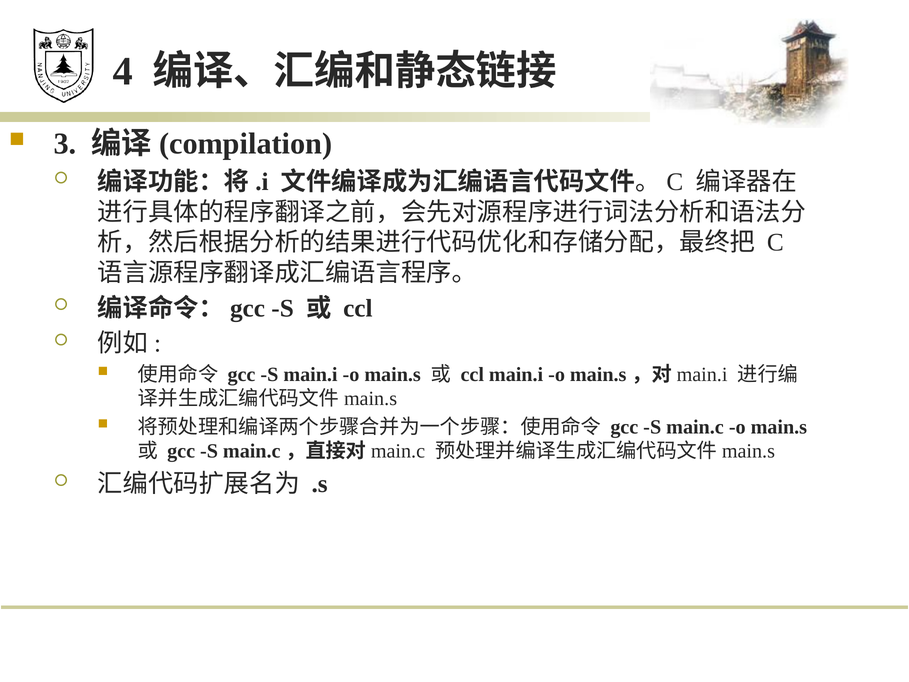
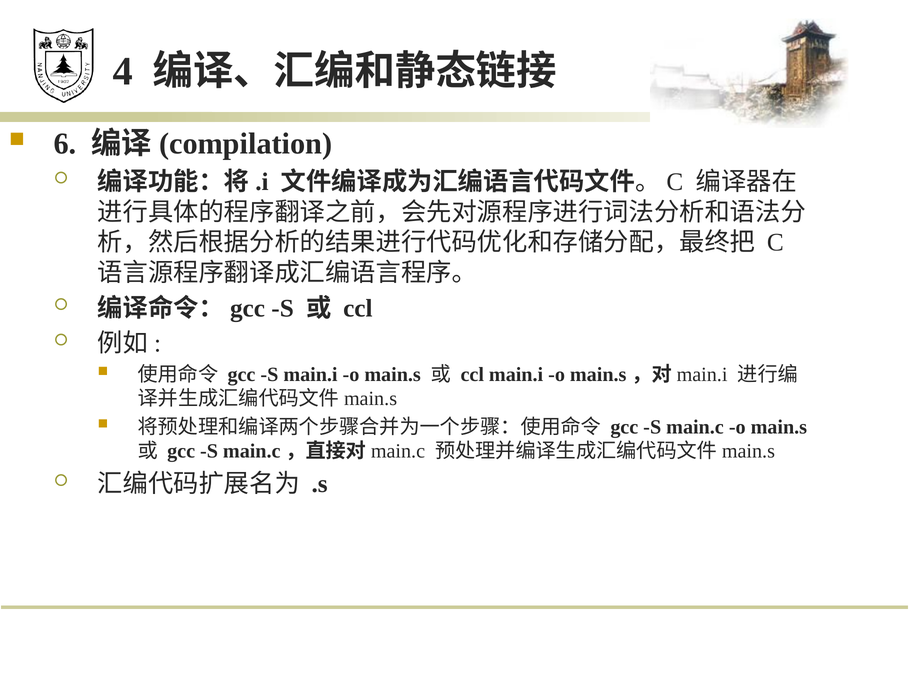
3: 3 -> 6 (65, 144)
